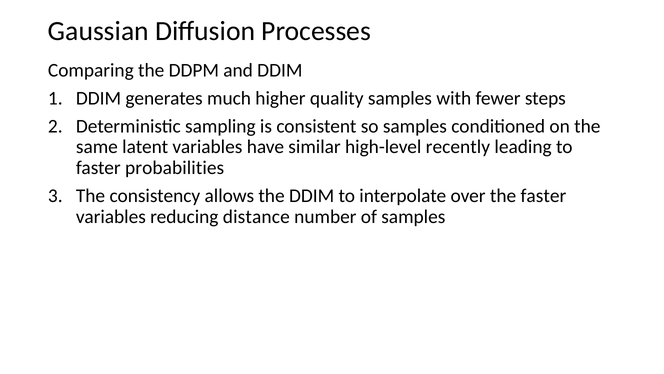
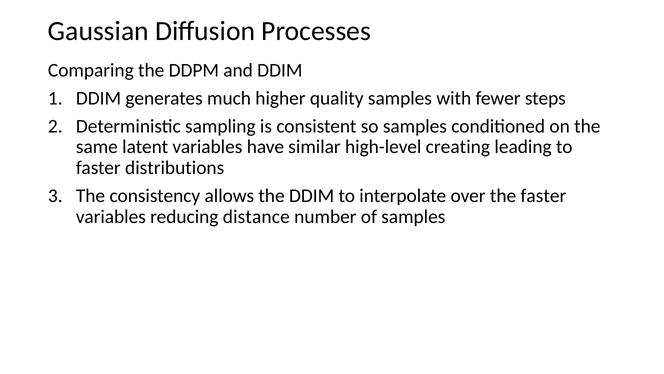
recently: recently -> creating (458, 147)
probabilities: probabilities -> distributions (175, 168)
